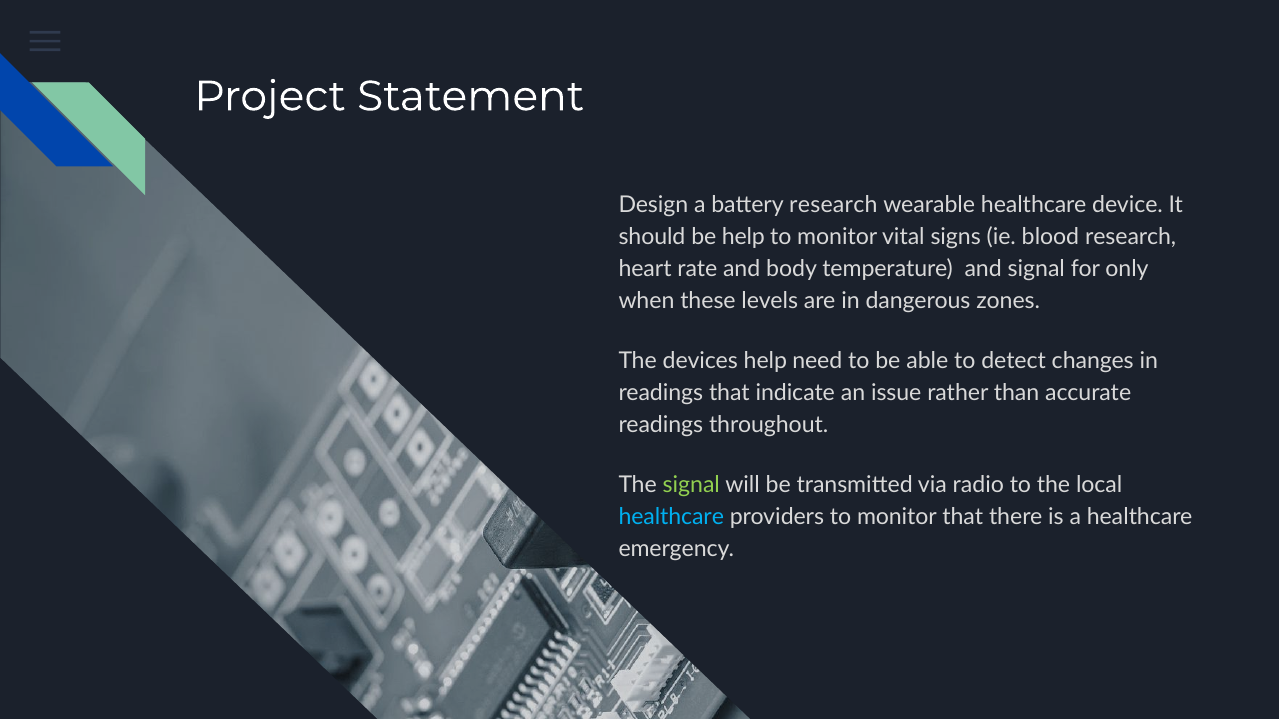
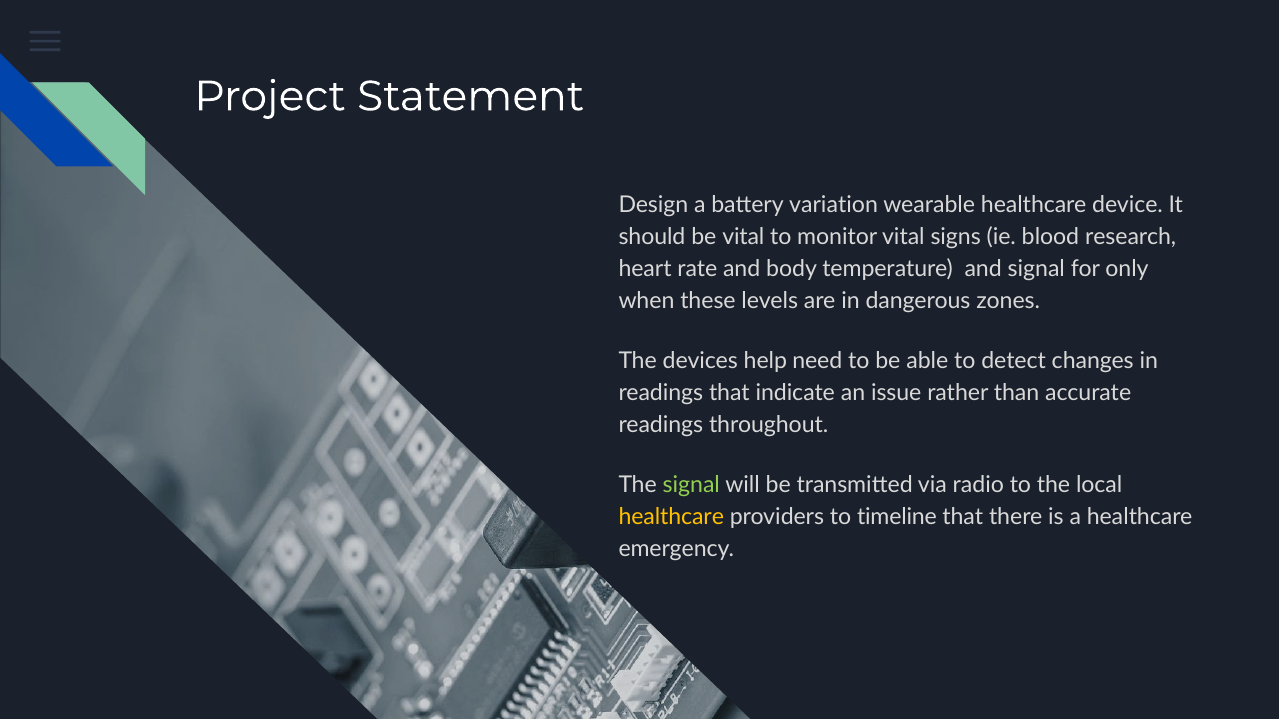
battery research: research -> variation (833, 205)
be help: help -> vital (743, 237)
healthcare colour: light blue -> yellow (671, 517)
providers to monitor: monitor -> timeline (897, 517)
